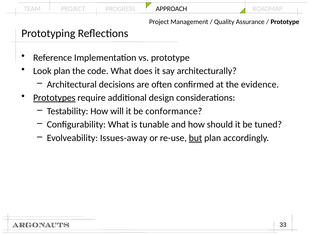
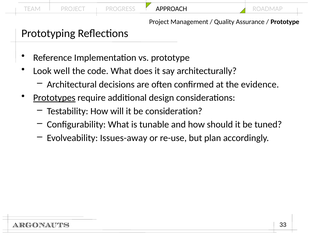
Look plan: plan -> well (62, 71)
conformance: conformance -> consideration (174, 111)
but underline: present -> none (195, 138)
